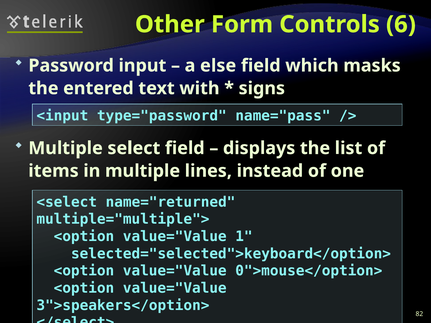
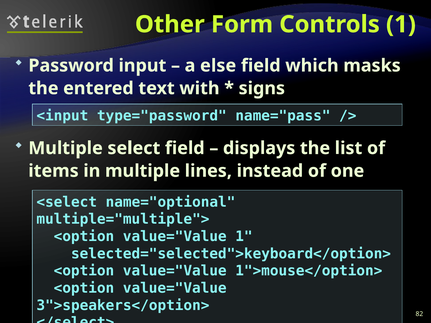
Controls 6: 6 -> 1 (401, 24)
name="returned: name="returned -> name="optional (171, 202)
0">mouse</option>: 0">mouse</option> -> 1">mouse</option> (309, 271)
